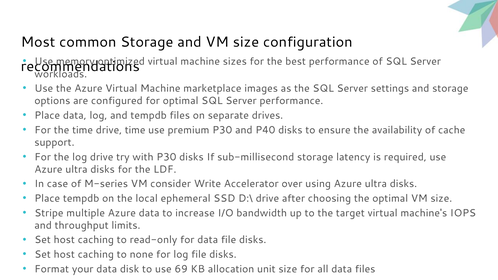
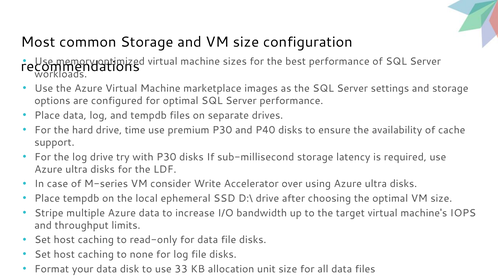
the time: time -> hard (83, 130)
69: 69 -> 33 (181, 269)
